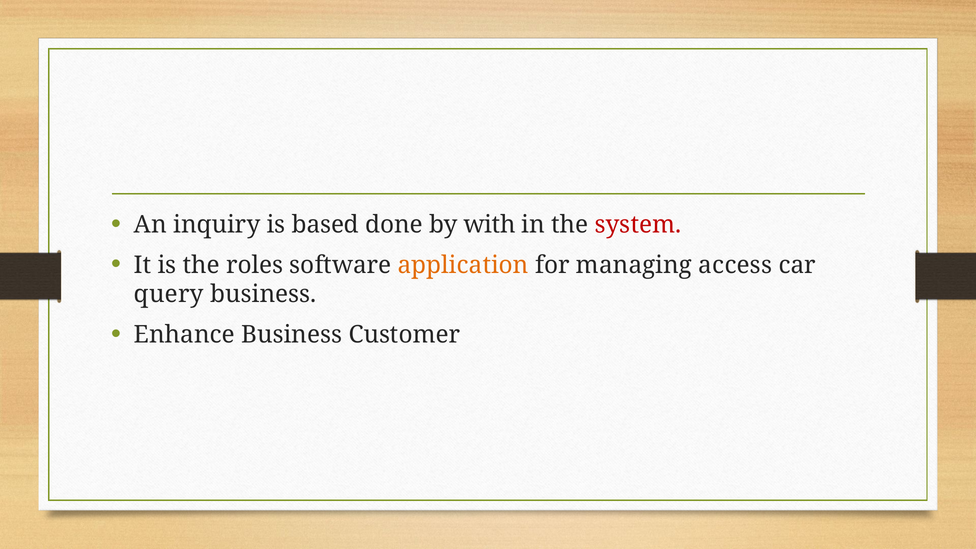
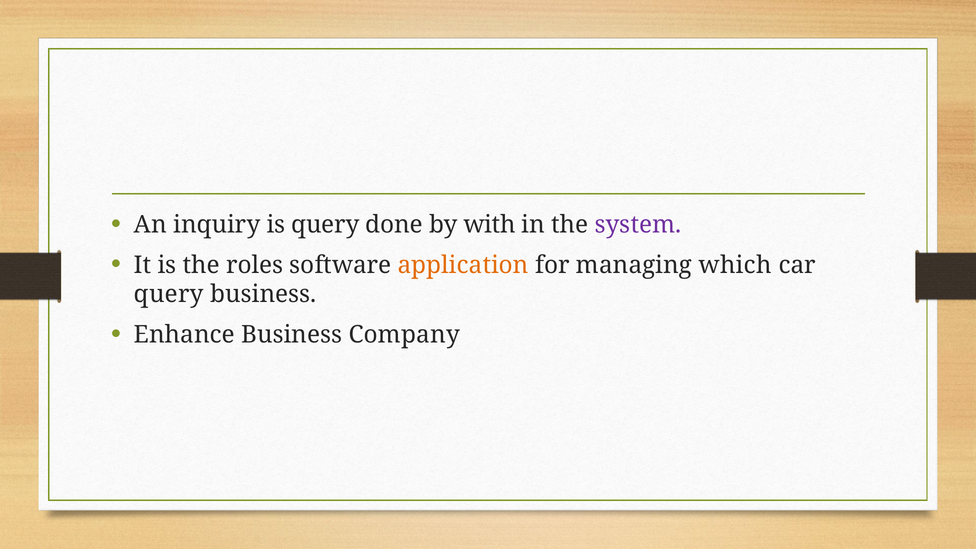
is based: based -> query (325, 225)
system colour: red -> purple (638, 225)
access: access -> which (735, 265)
Customer: Customer -> Company (404, 335)
